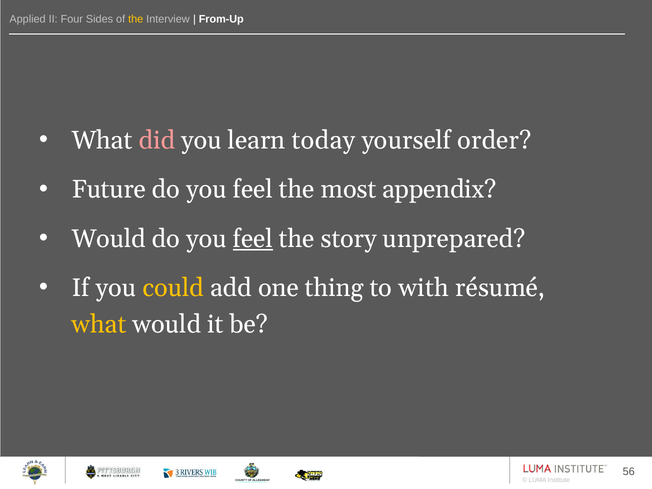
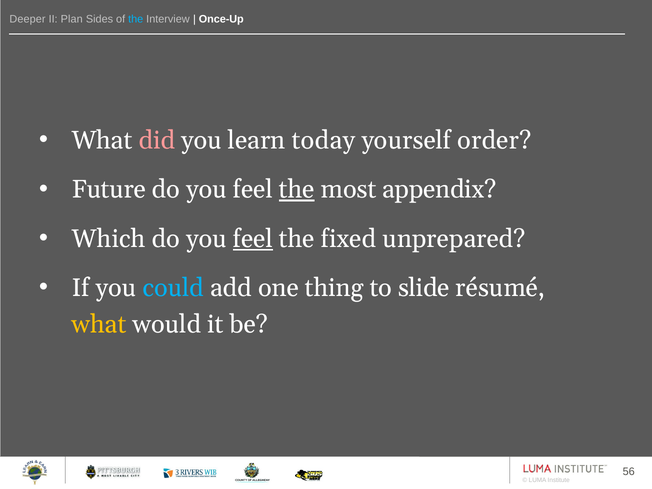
Applied: Applied -> Deeper (28, 19)
Four: Four -> Plan (72, 19)
the colour: yellow -> light blue (136, 19)
From-Up: From-Up -> Once-Up (221, 19)
the underline: none -> present (297, 190)
Would: Would -> Which (109, 239)
story: story -> fixed (349, 239)
could colour: yellow -> light blue (173, 288)
with: with -> slide (424, 288)
